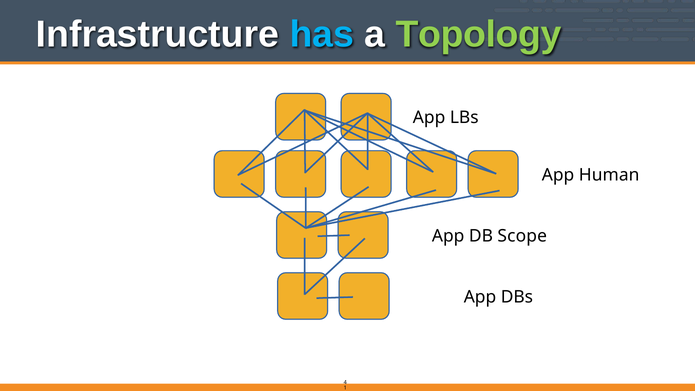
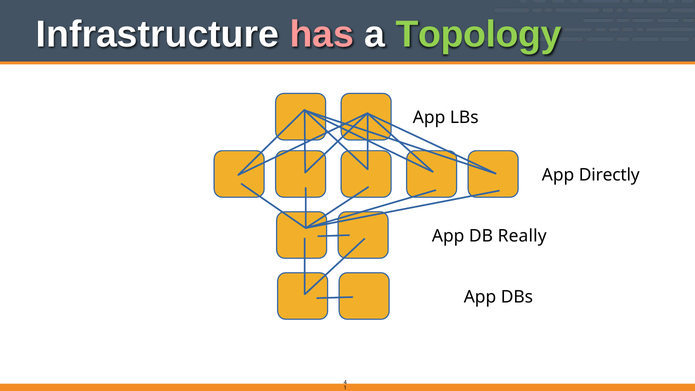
has colour: light blue -> pink (322, 34)
Human: Human -> Directly (609, 175)
Scope: Scope -> Really (522, 236)
